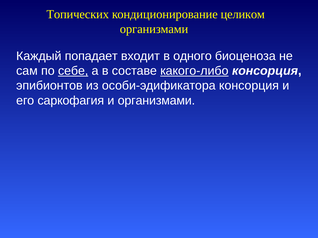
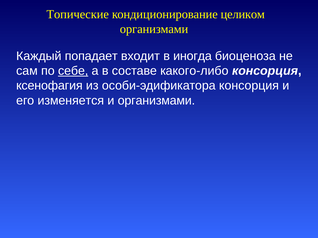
Топических: Топических -> Топические (78, 14)
одного: одного -> иногда (192, 56)
какого-либо underline: present -> none (194, 71)
эпибионтов: эпибионтов -> ксенофагия (49, 86)
саркофагия: саркофагия -> изменяется (71, 101)
